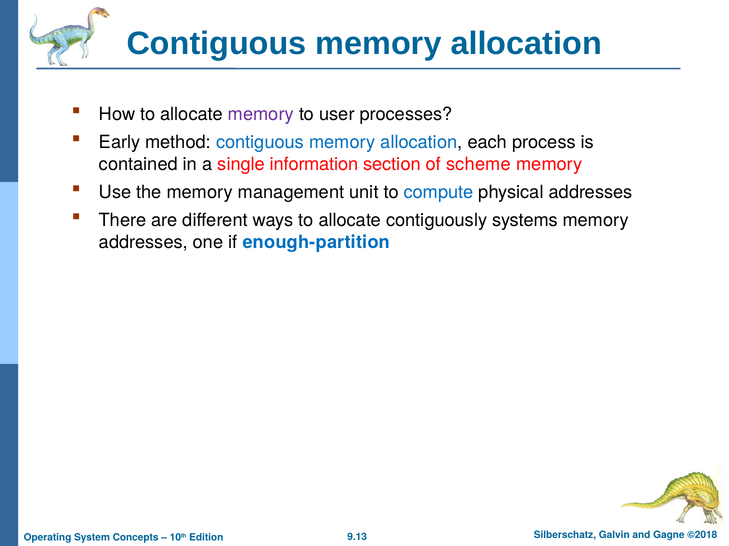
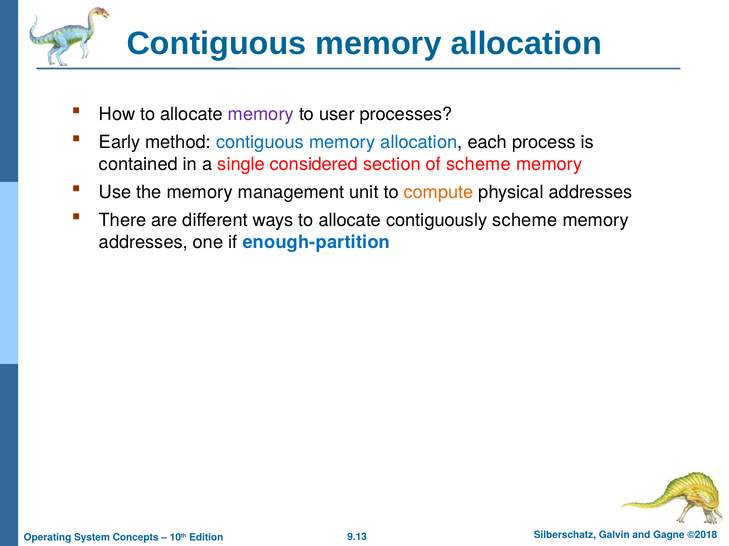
information: information -> considered (314, 164)
compute colour: blue -> orange (439, 193)
contiguously systems: systems -> scheme (525, 221)
